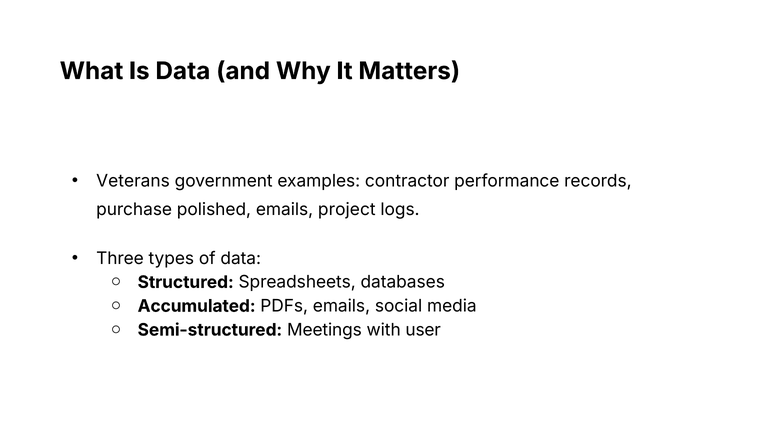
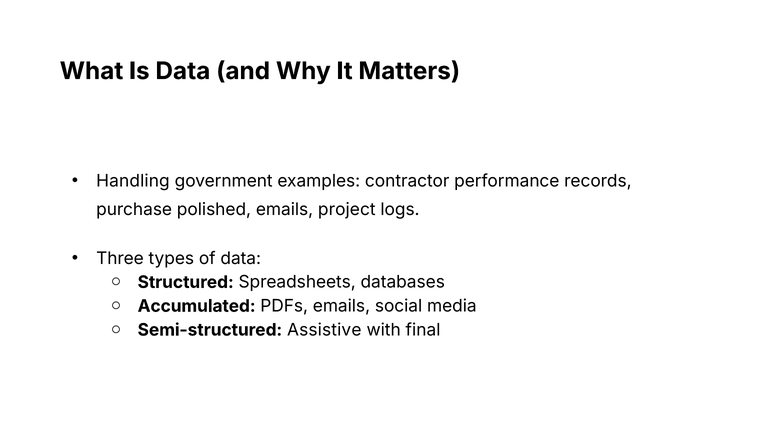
Veterans: Veterans -> Handling (133, 181)
Meetings: Meetings -> Assistive (324, 330)
user: user -> final (423, 330)
